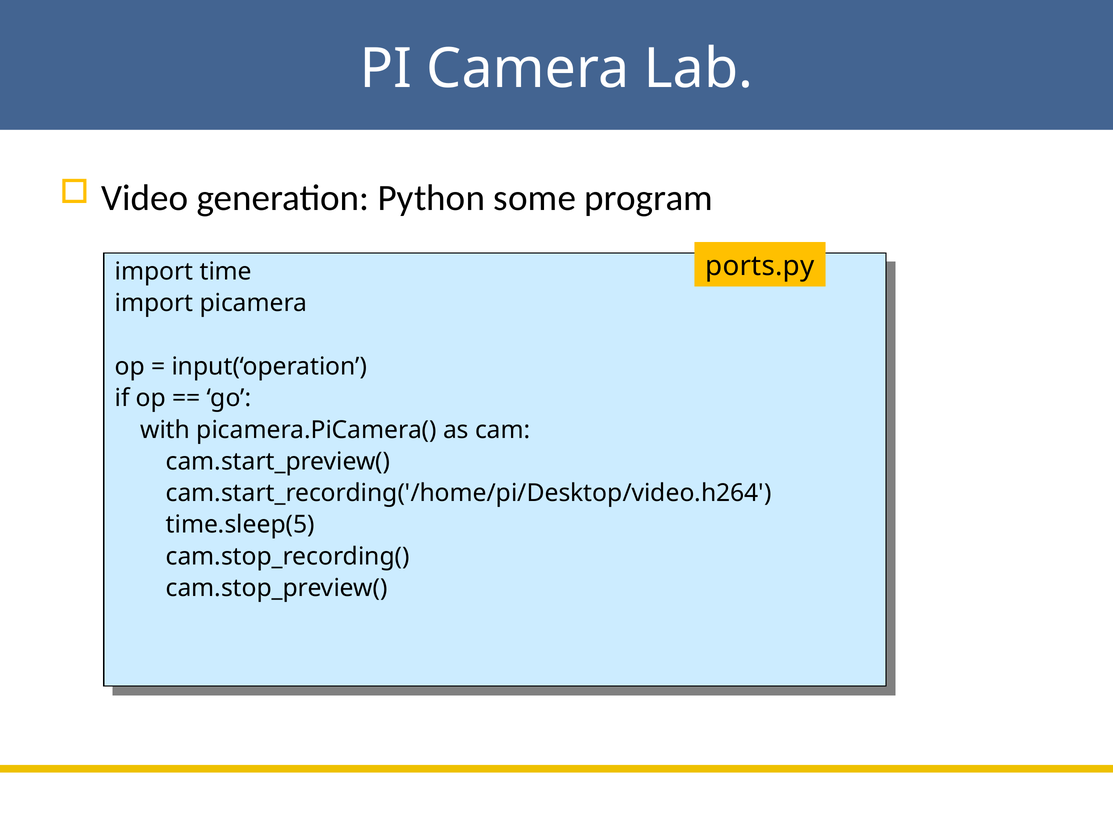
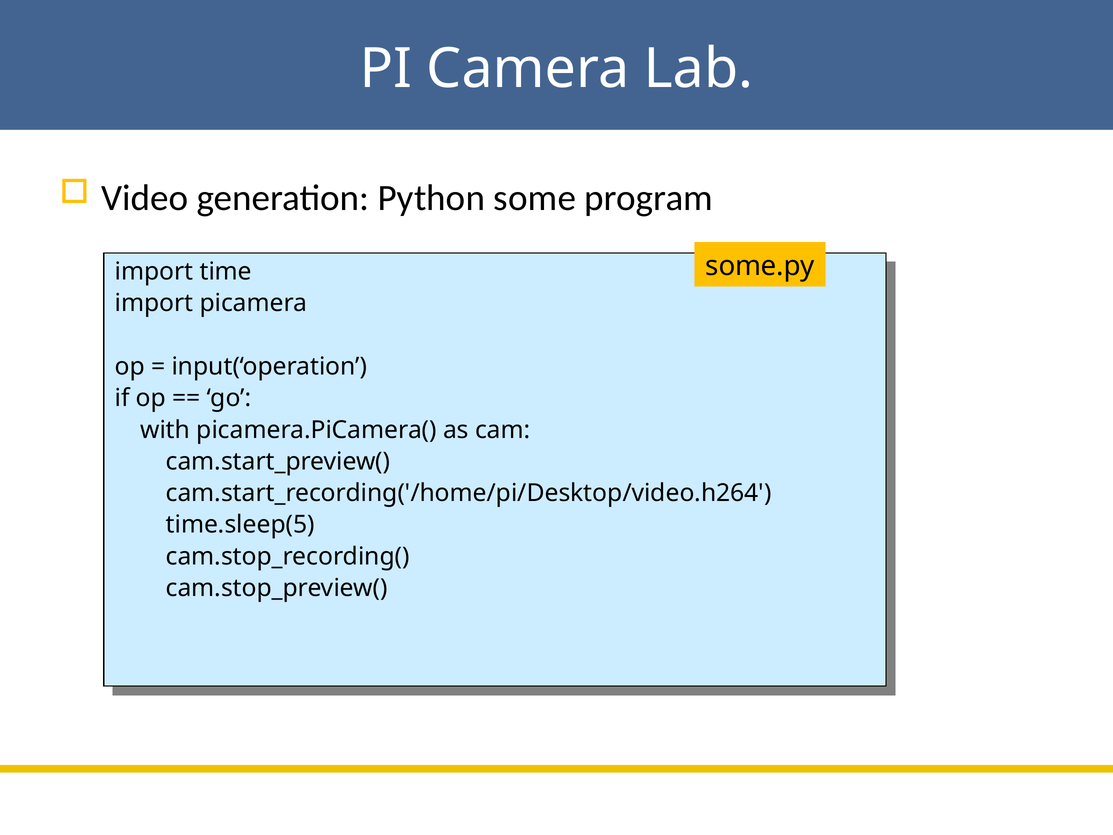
ports.py: ports.py -> some.py (760, 266)
